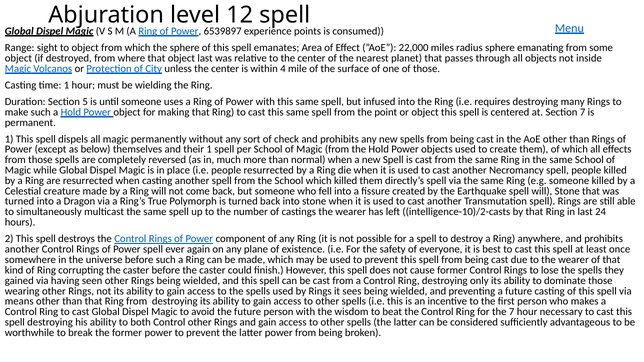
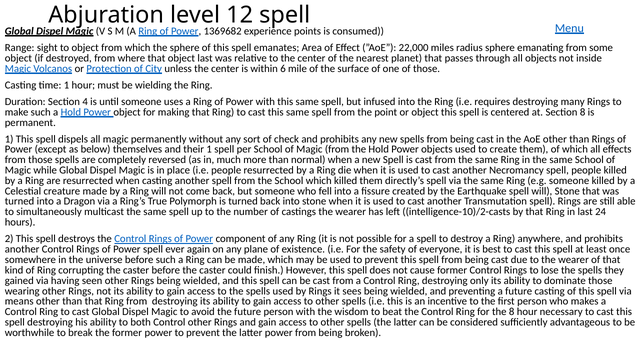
6539897: 6539897 -> 1369682 (223, 31)
4: 4 -> 6 (283, 69)
5: 5 -> 4 (85, 102)
Section 7: 7 -> 8 (583, 112)
the 7: 7 -> 8 (512, 312)
